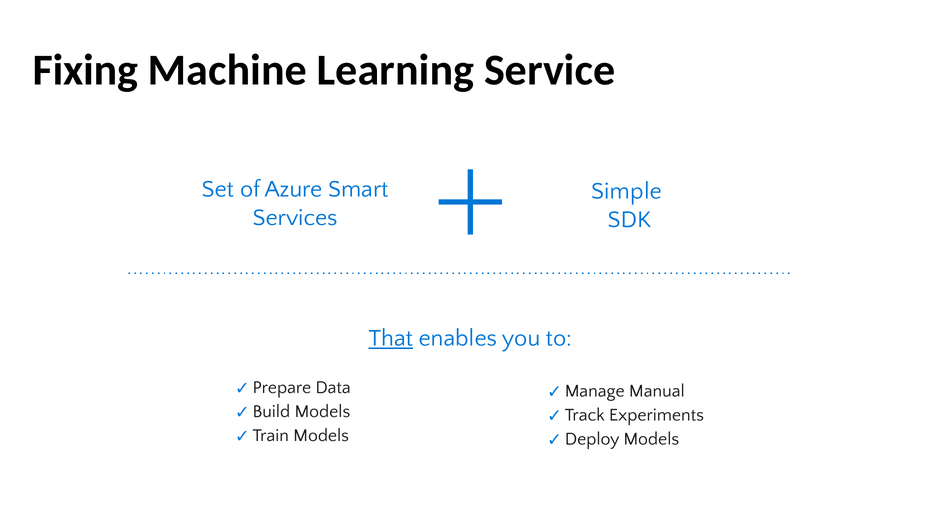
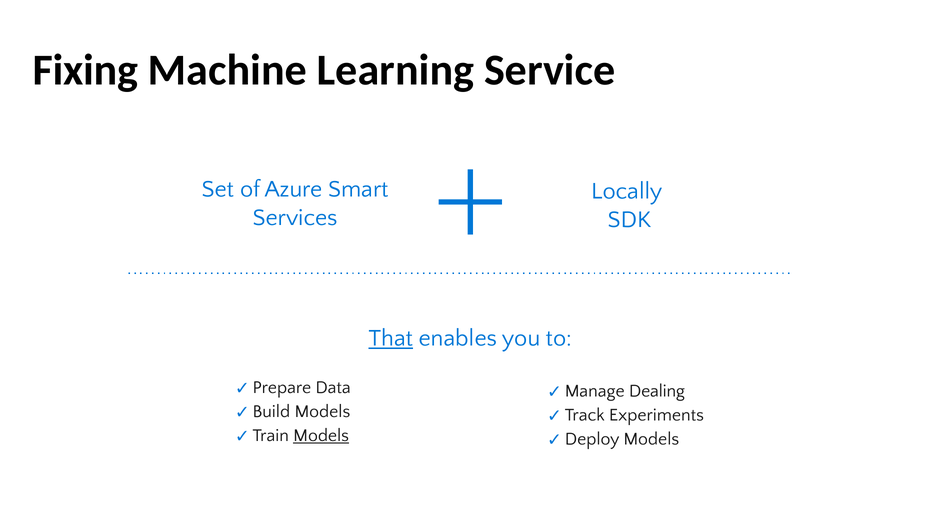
Simple: Simple -> Locally (627, 191)
Manual: Manual -> Dealing (657, 391)
Models underline: none -> present (321, 436)
